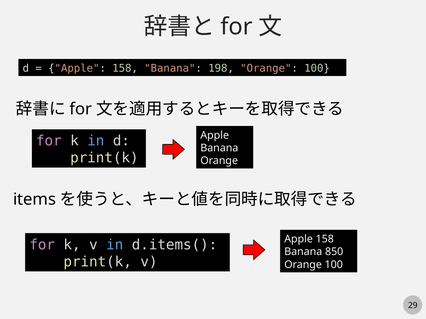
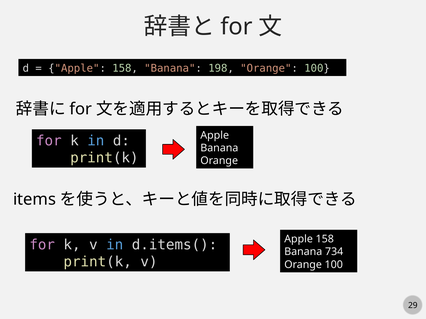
850: 850 -> 734 (334, 252)
